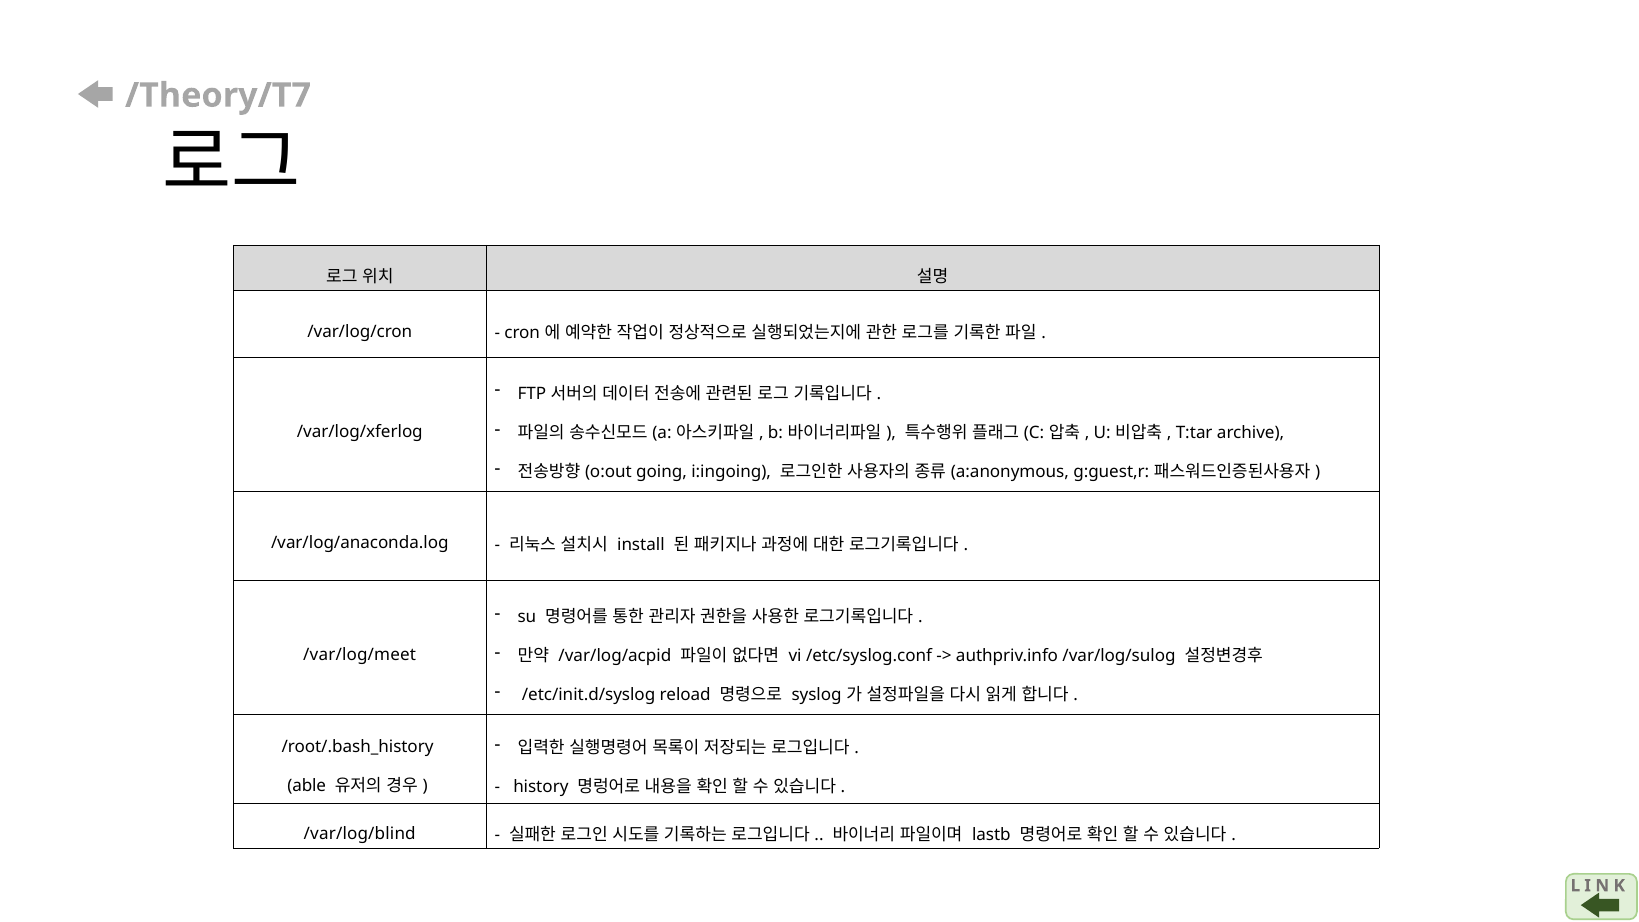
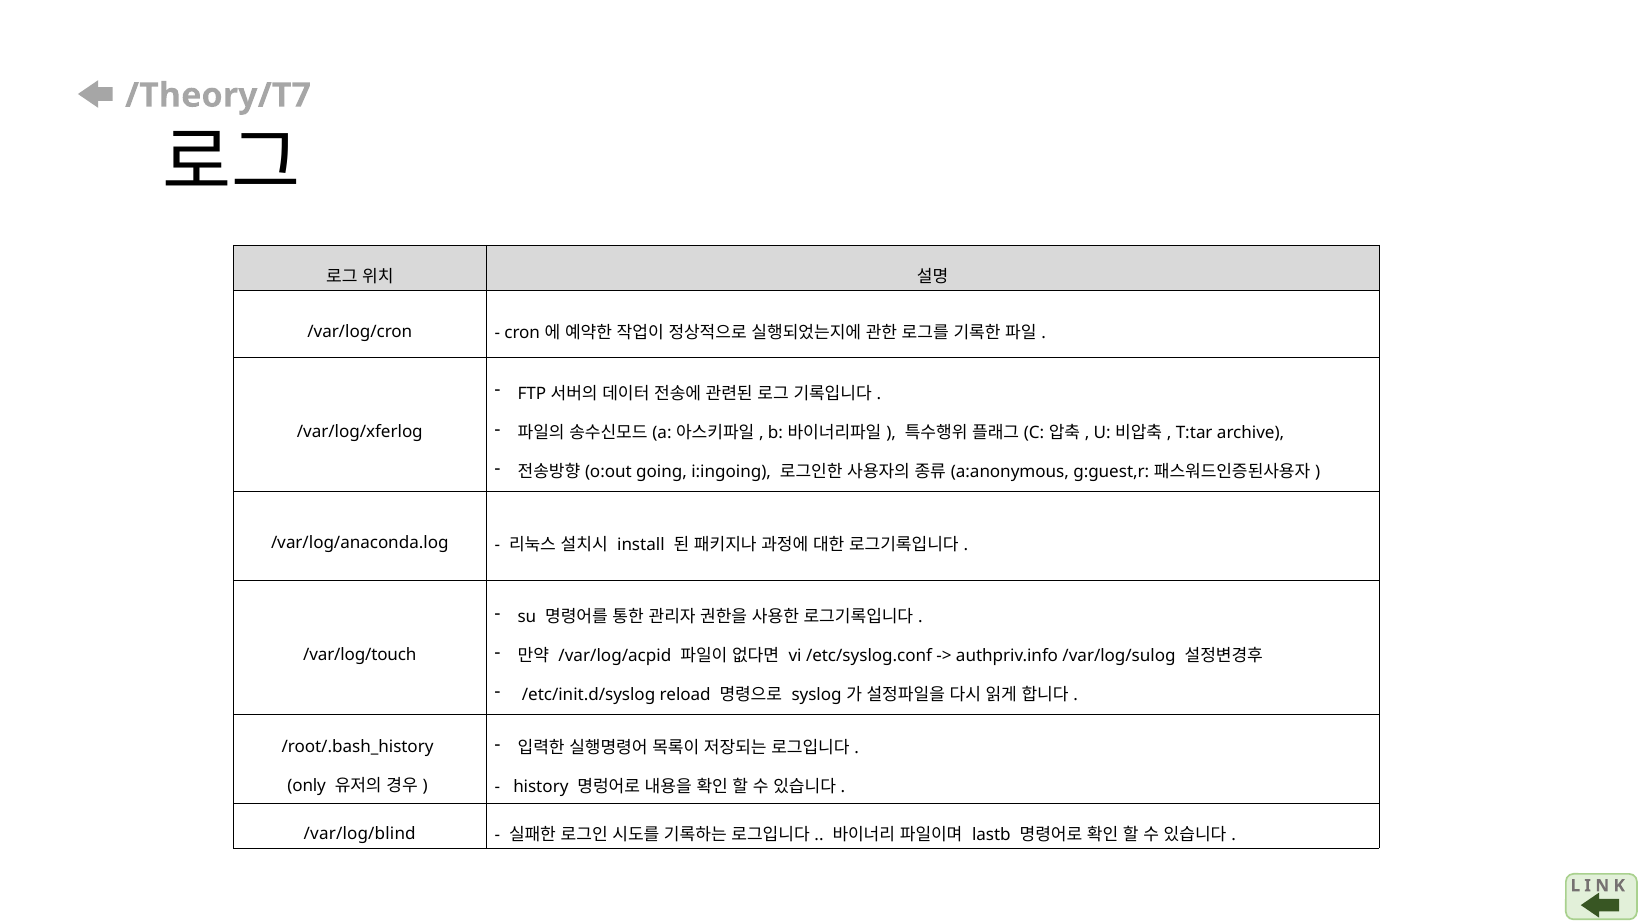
/var/log/meet: /var/log/meet -> /var/log/touch (360, 655)
able: able -> only (307, 786)
